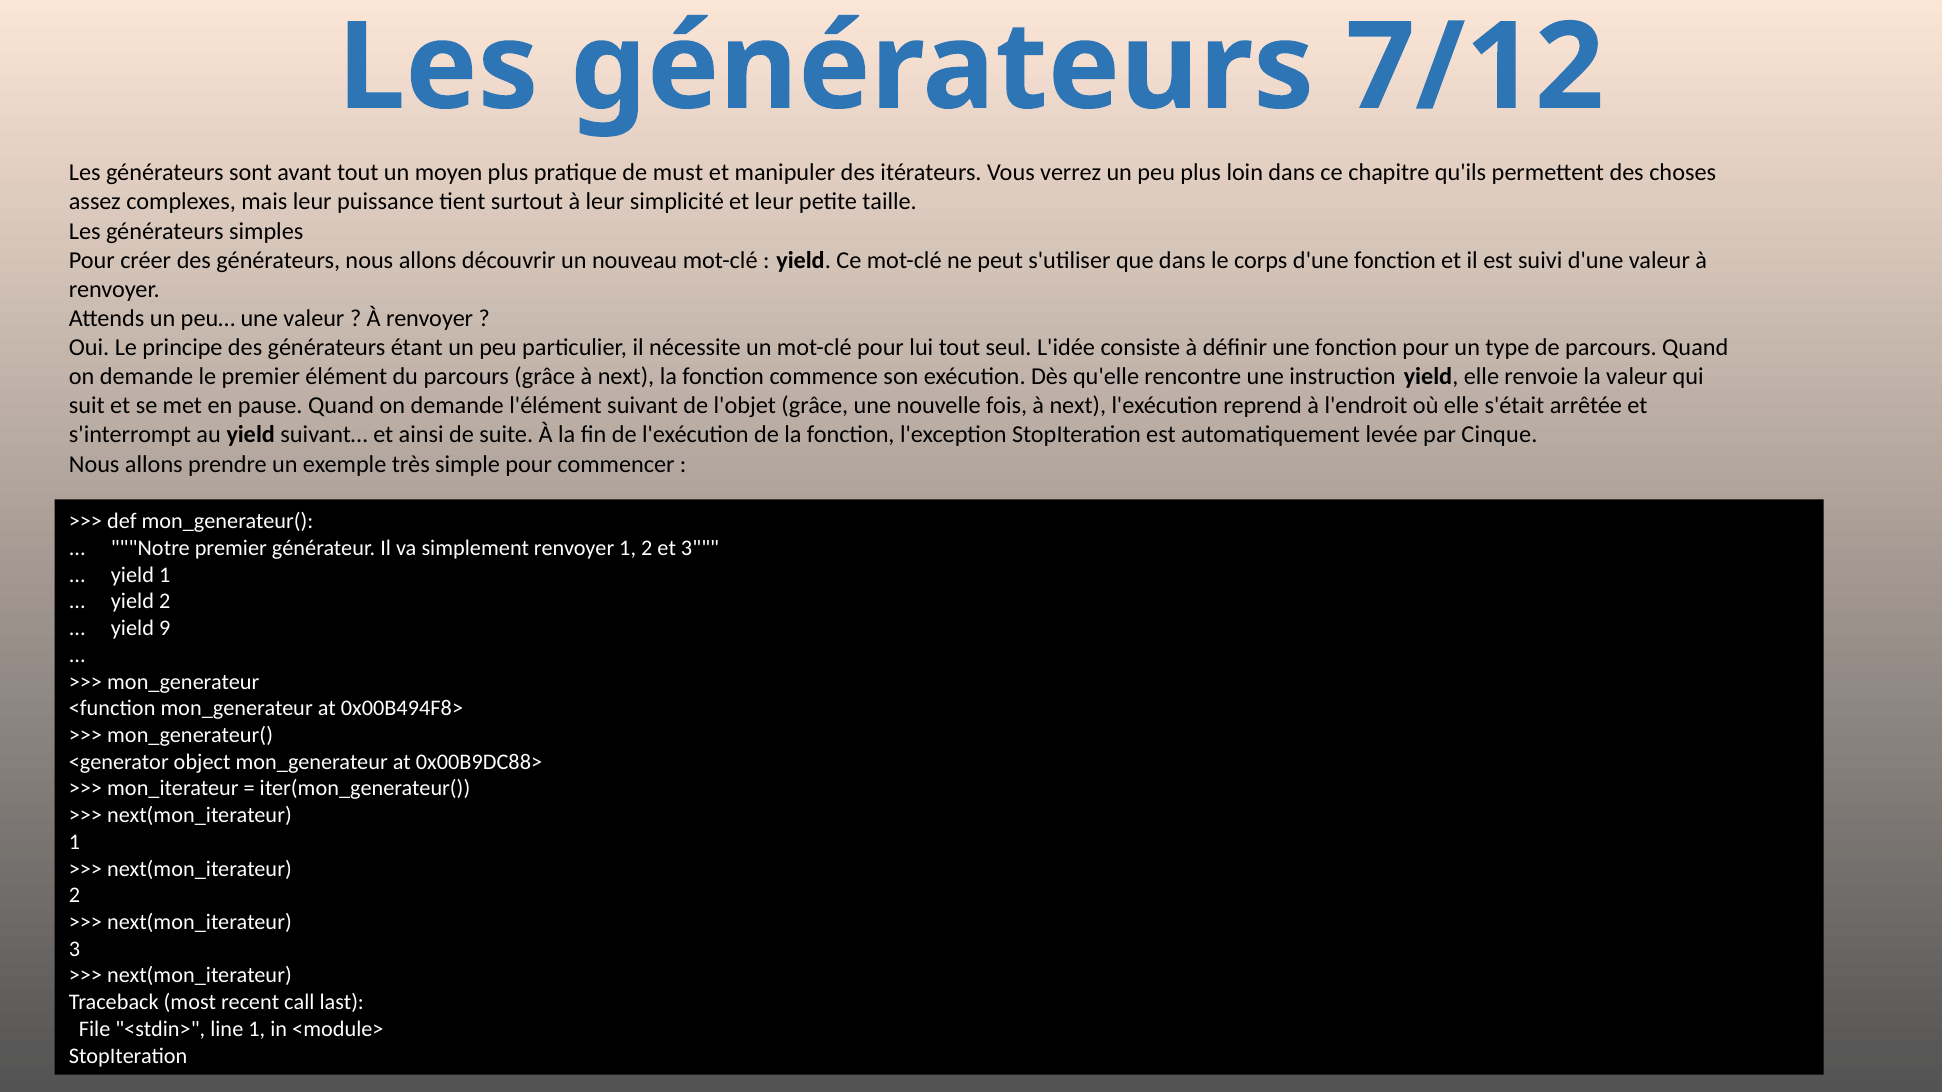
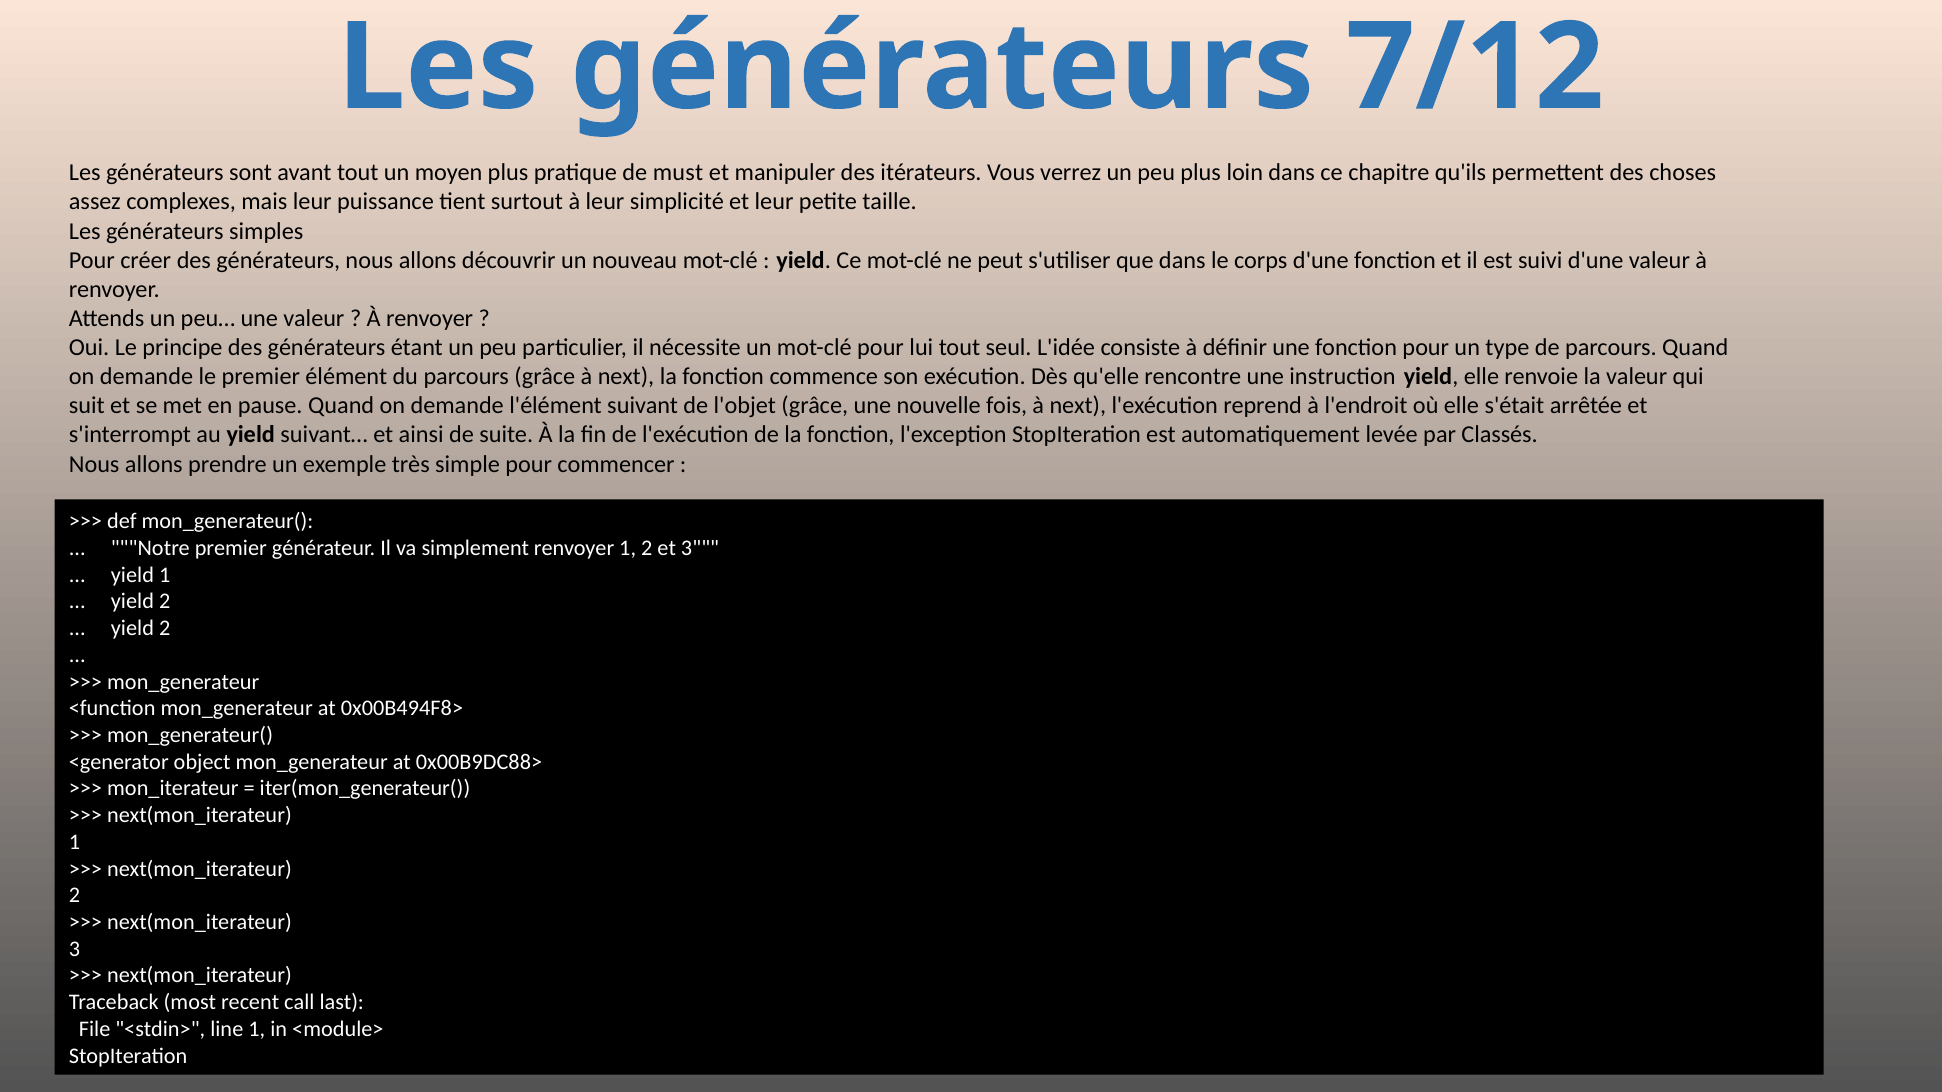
Cinque: Cinque -> Classés (1500, 435)
9: 9 -> 2 (165, 629)
